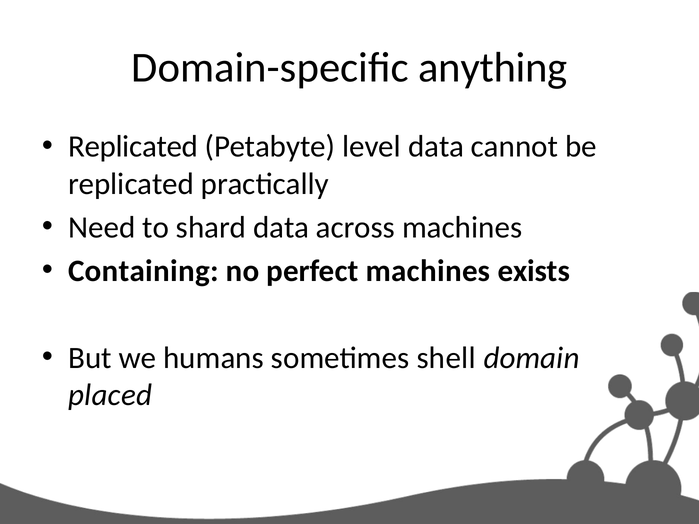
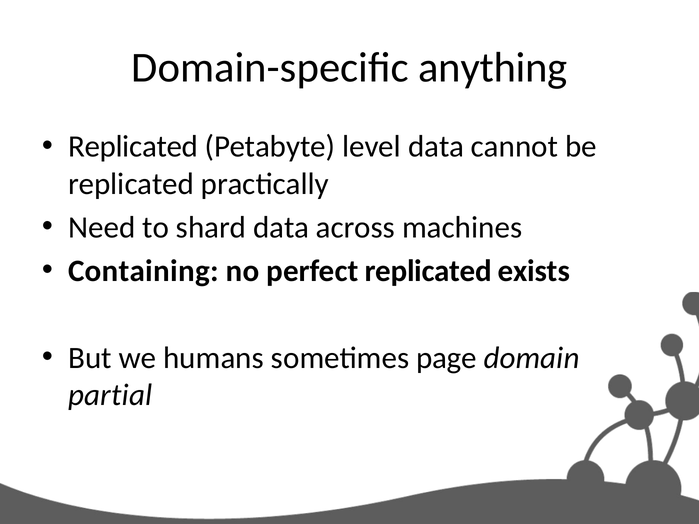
perfect machines: machines -> replicated (428, 271)
shell: shell -> page (447, 358)
placed: placed -> partial (110, 395)
